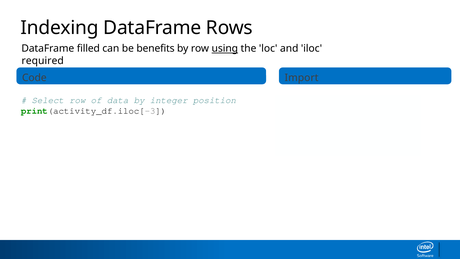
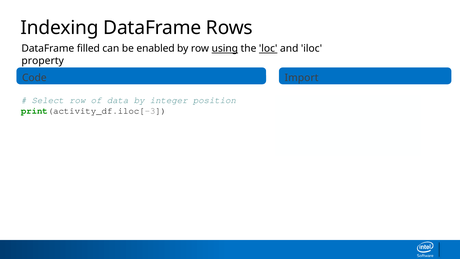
benefits: benefits -> enabled (156, 49)
loc underline: none -> present (268, 49)
required: required -> property (43, 61)
